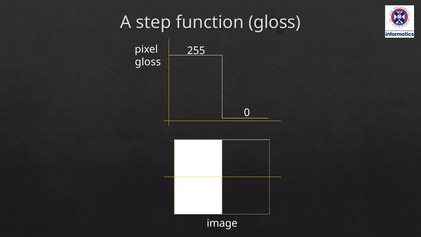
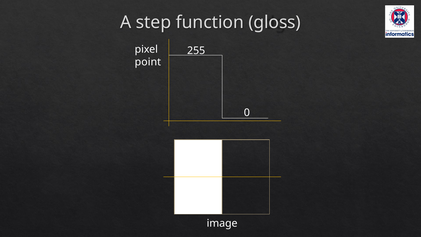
gloss: gloss -> point (148, 62)
